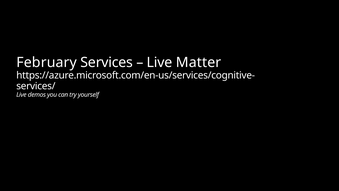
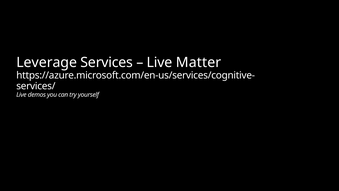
February: February -> Leverage (47, 62)
